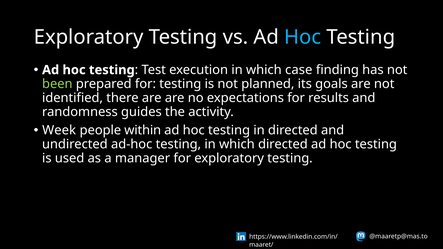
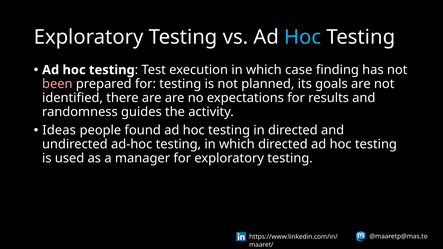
been colour: light green -> pink (57, 84)
Week: Week -> Ideas (59, 130)
within: within -> found (143, 130)
